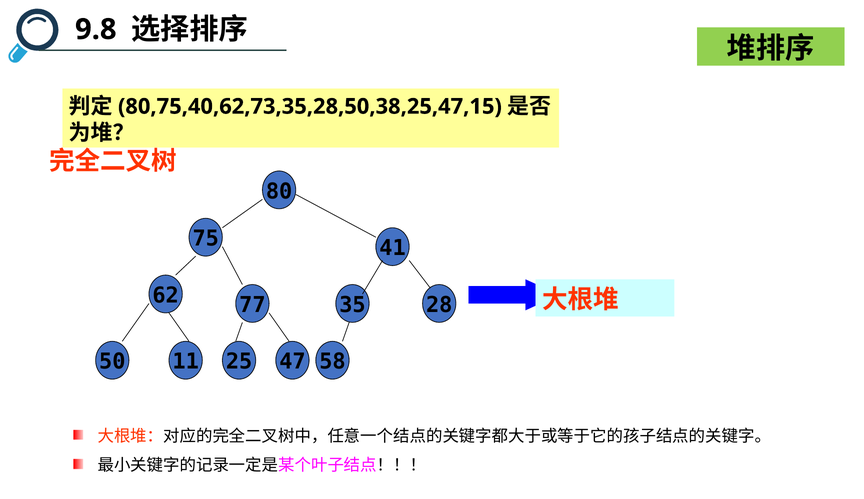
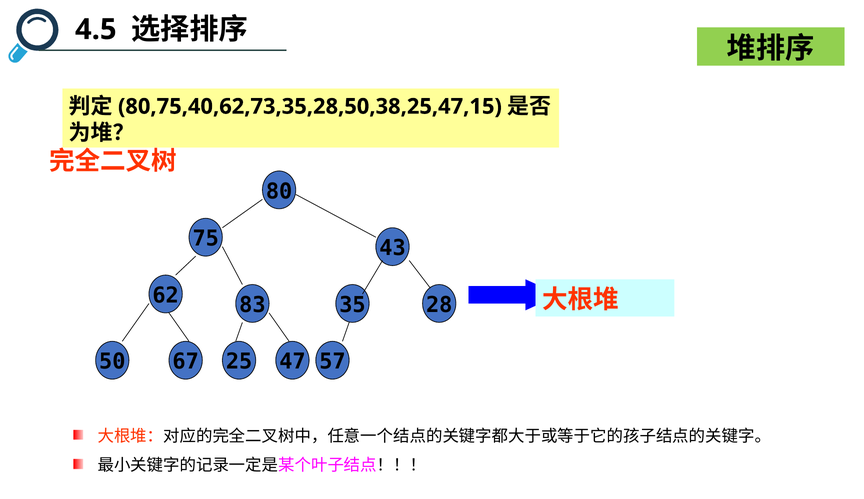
9.8: 9.8 -> 4.5 (96, 29)
41: 41 -> 43 (393, 248)
77: 77 -> 83 (252, 305)
11: 11 -> 67 (186, 362)
58: 58 -> 57 (332, 362)
